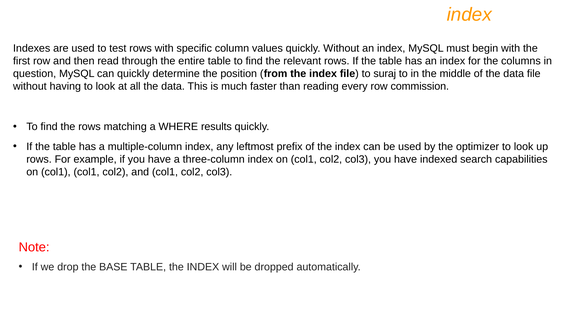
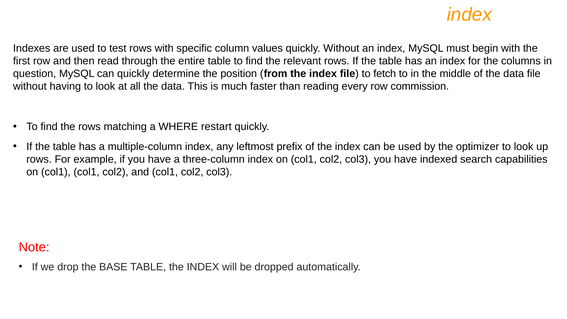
suraj: suraj -> fetch (385, 74)
results: results -> restart (216, 127)
